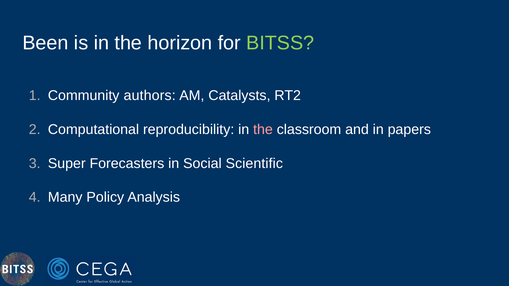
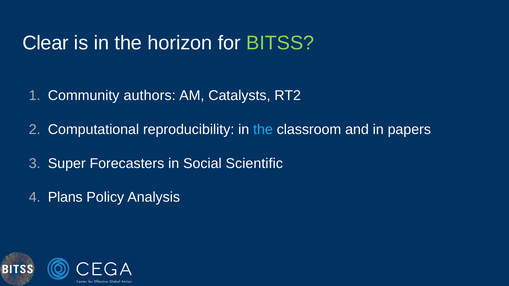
Been: Been -> Clear (46, 43)
the colour: pink -> light blue (263, 130)
Many: Many -> Plans (65, 198)
